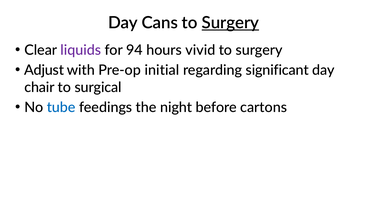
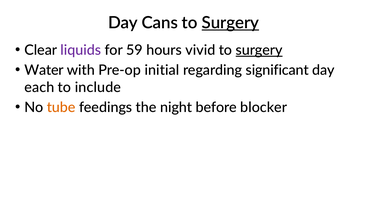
94: 94 -> 59 (134, 50)
surgery underline: none -> present (259, 50)
Adjust: Adjust -> Water (44, 70)
chair: chair -> each (39, 87)
surgical: surgical -> include (98, 87)
tube colour: blue -> orange (61, 107)
cartons: cartons -> blocker (264, 107)
